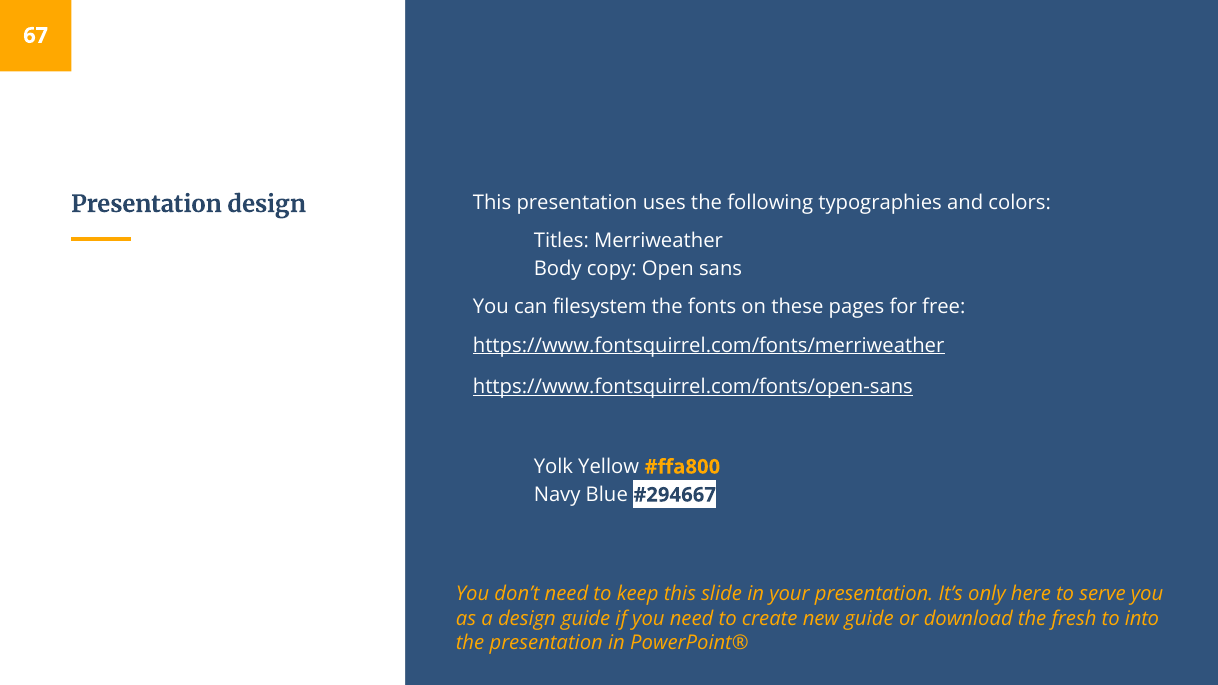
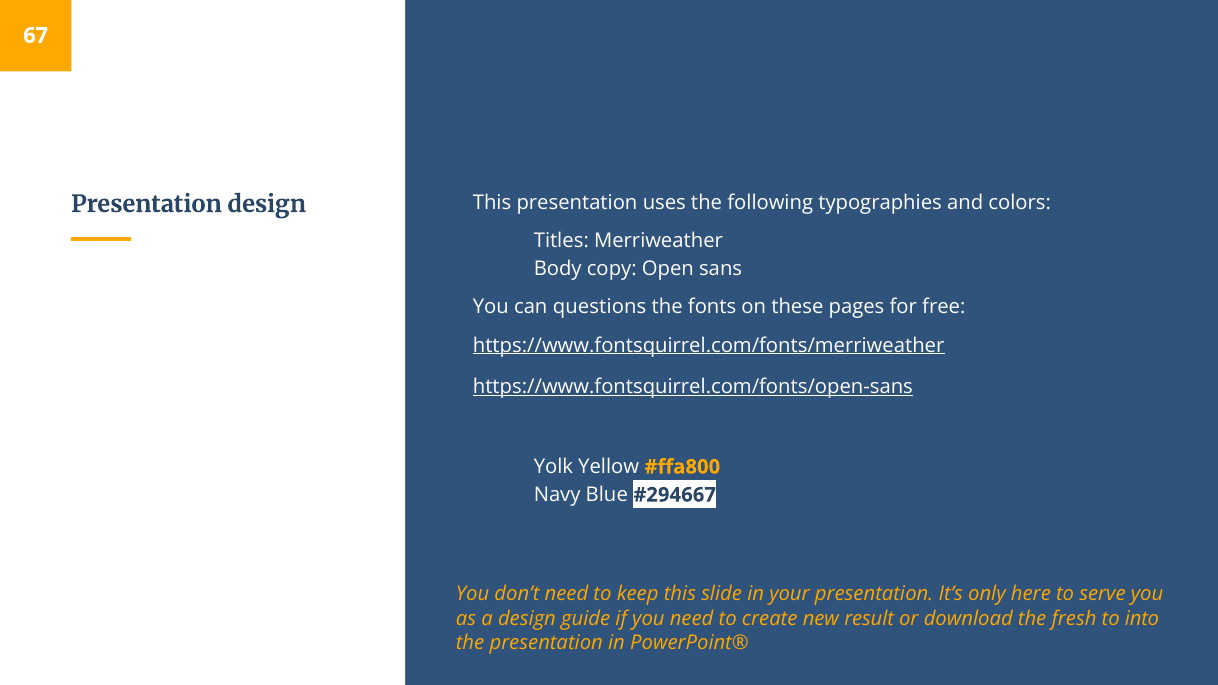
filesystem: filesystem -> questions (600, 307)
new guide: guide -> result (869, 619)
